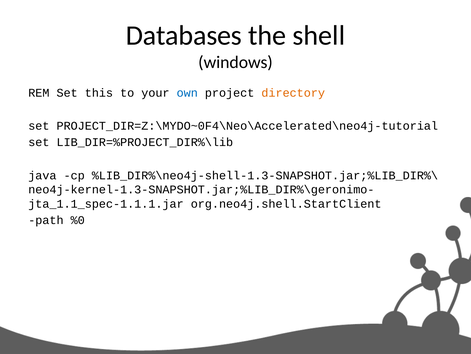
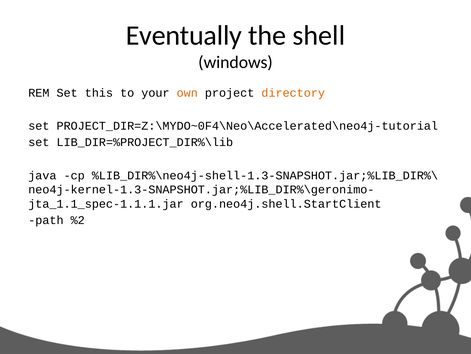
Databases: Databases -> Eventually (184, 35)
own colour: blue -> orange (187, 93)
%0: %0 -> %2 (78, 220)
